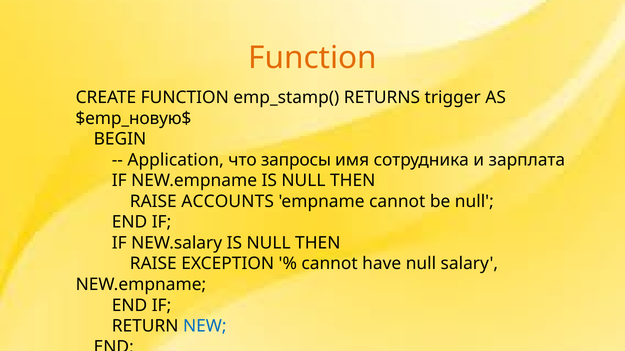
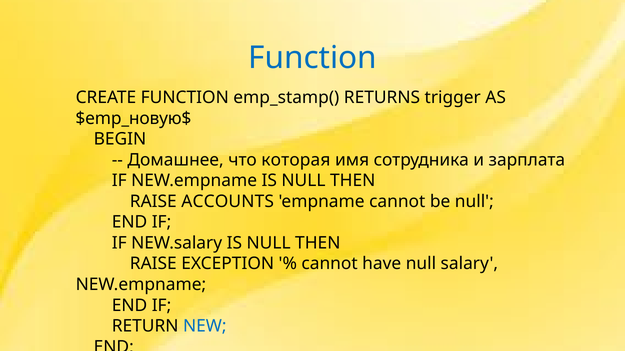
Function colour: orange -> blue (312, 58)
Application: Application -> Домашнее (176, 160)
запросы: запросы -> которая (296, 160)
